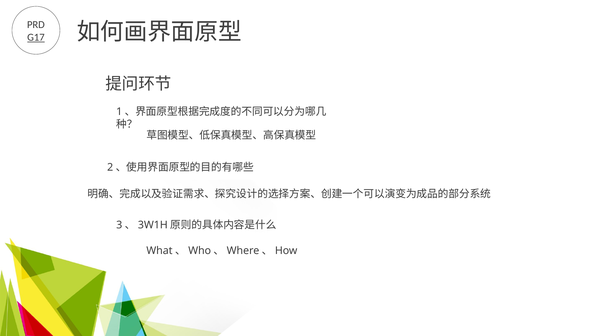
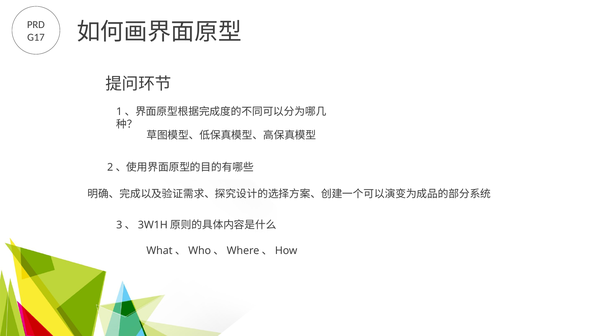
G17 underline: present -> none (36, 37)
